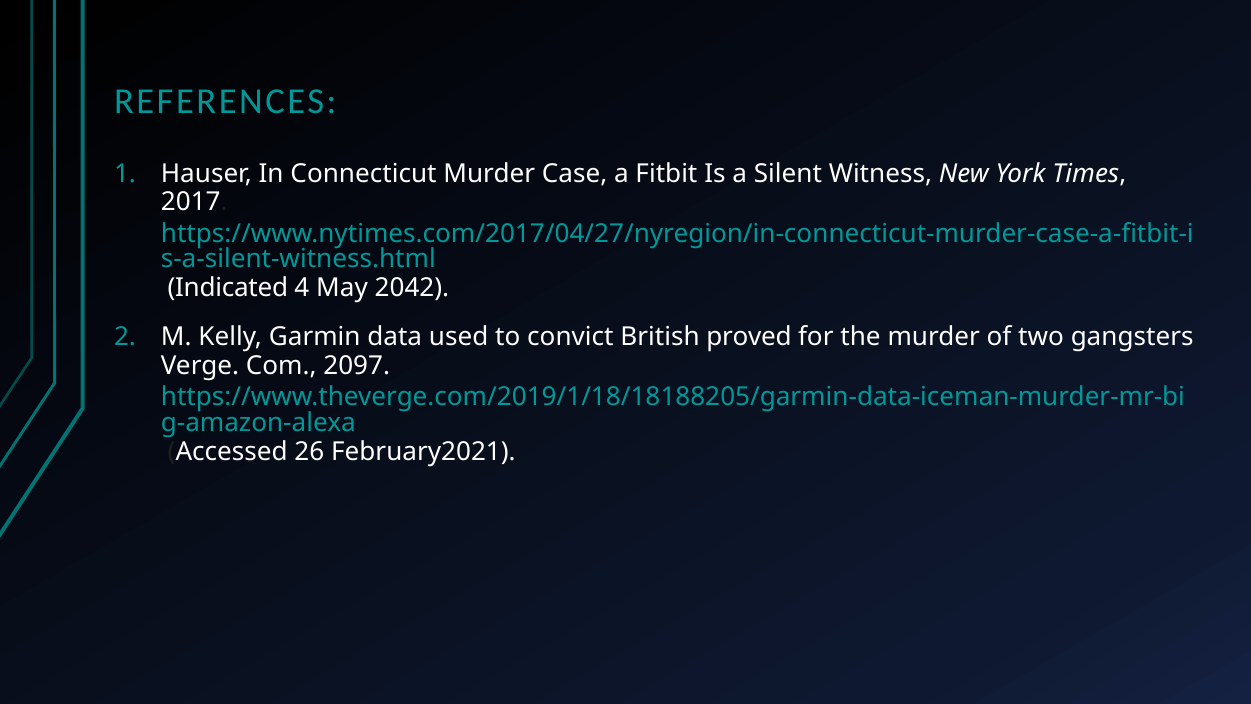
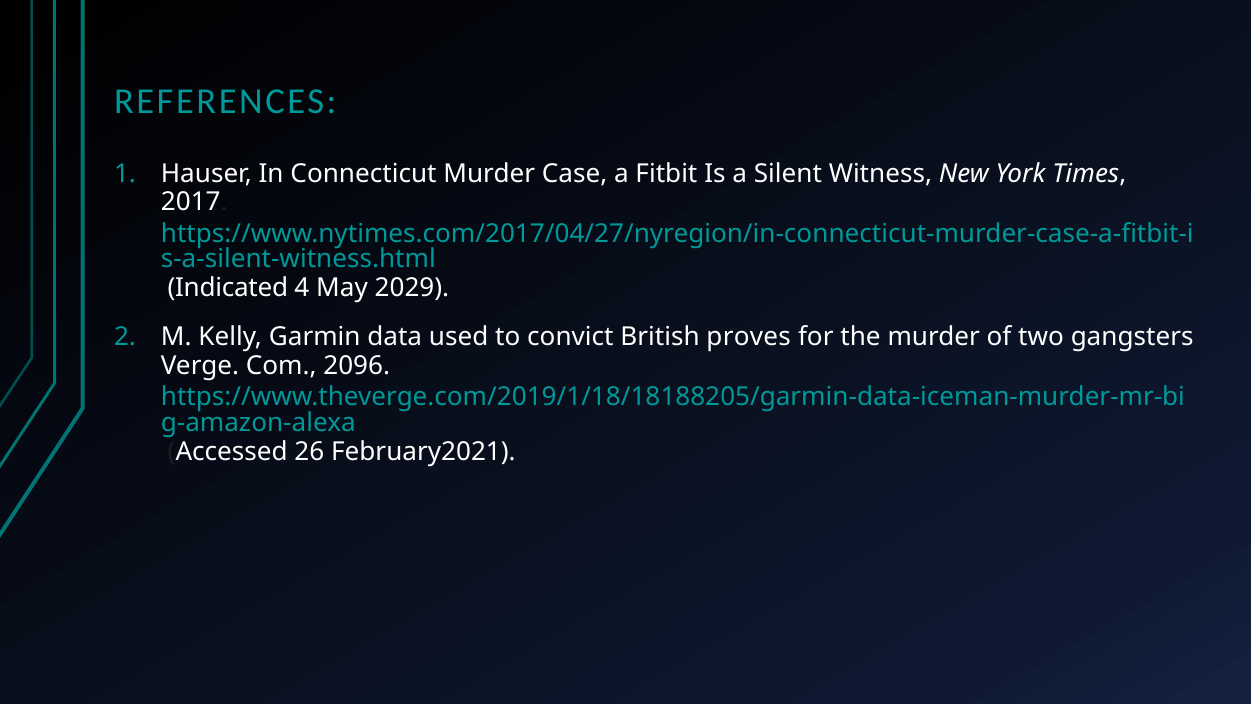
2042: 2042 -> 2029 (412, 288)
proved: proved -> proves (749, 337)
2097: 2097 -> 2096 (357, 365)
